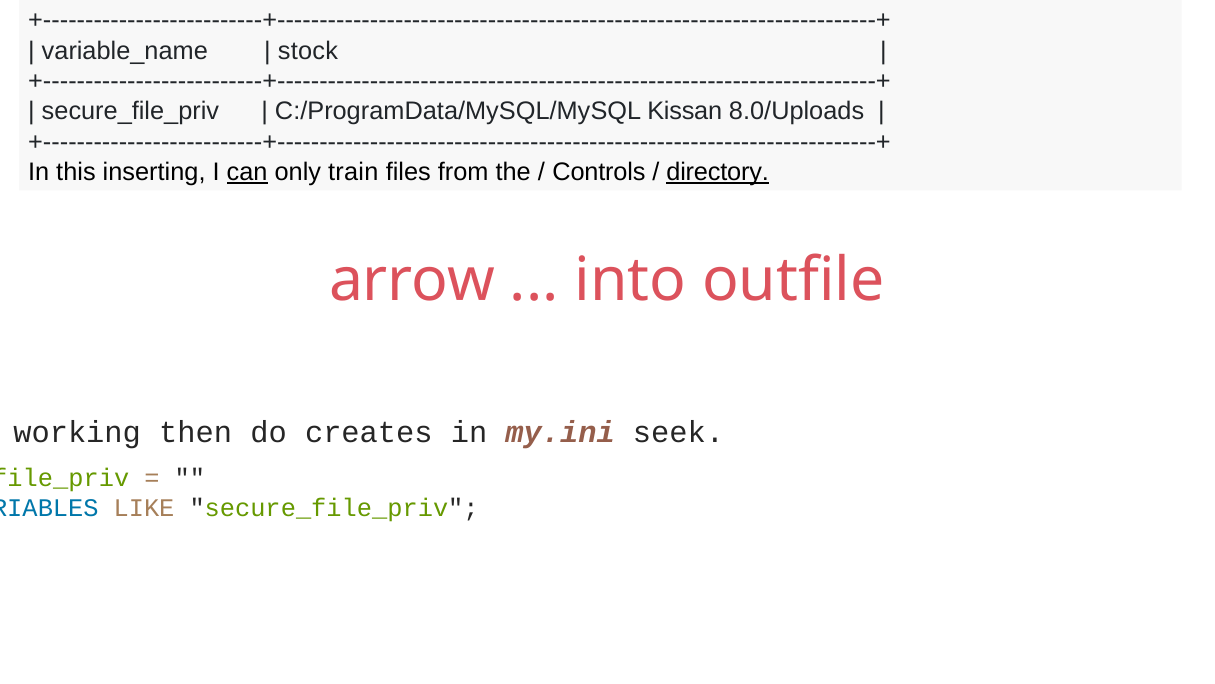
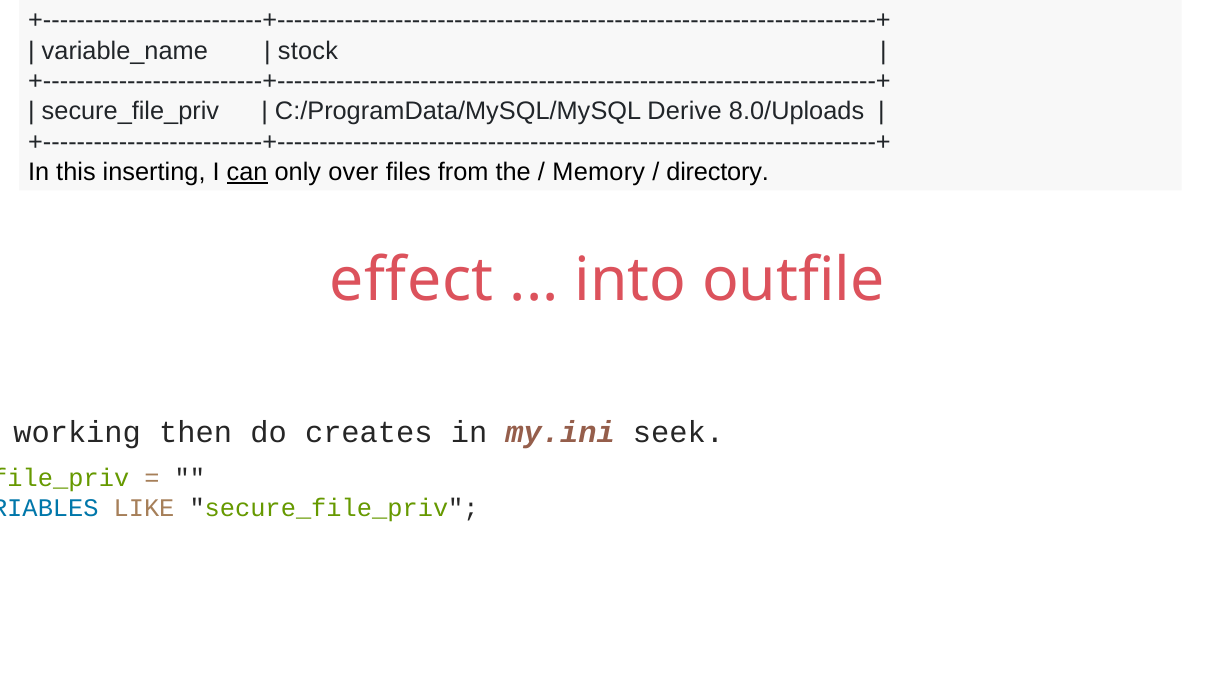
Kissan: Kissan -> Derive (685, 111)
train: train -> over (353, 172)
Controls: Controls -> Memory (599, 172)
directory underline: present -> none (718, 172)
arrow: arrow -> effect (412, 281)
